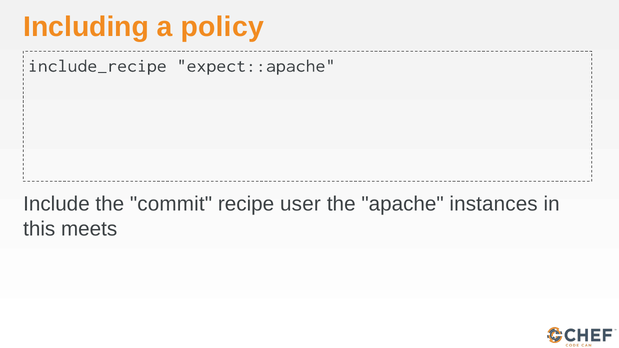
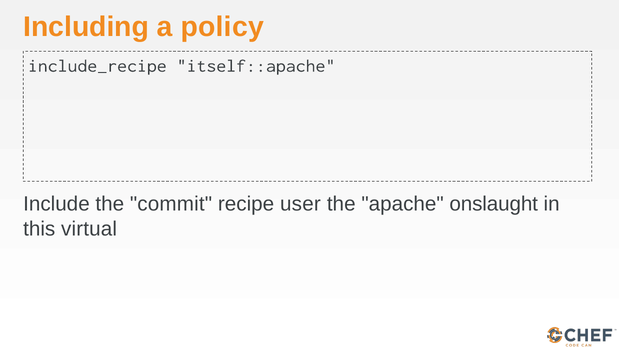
expect::apache: expect::apache -> itself::apache (256, 66)
instances: instances -> onslaught (494, 204)
meets: meets -> virtual (89, 229)
